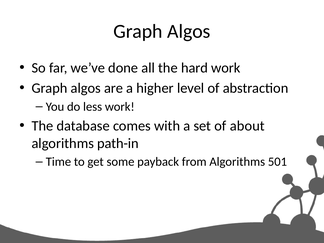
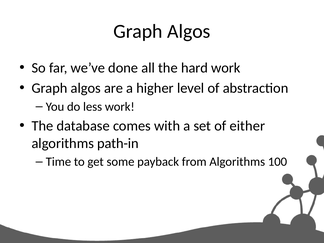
about: about -> either (247, 126)
501: 501 -> 100 (277, 162)
